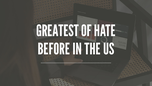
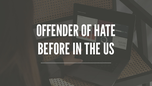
GREATEST: GREATEST -> OFFENDER (58, 31)
